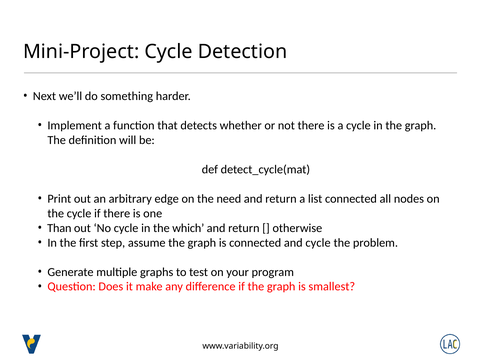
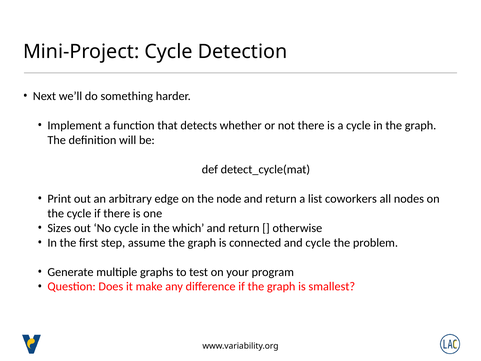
need: need -> node (229, 199)
list connected: connected -> coworkers (351, 199)
Than: Than -> Sizes (59, 228)
